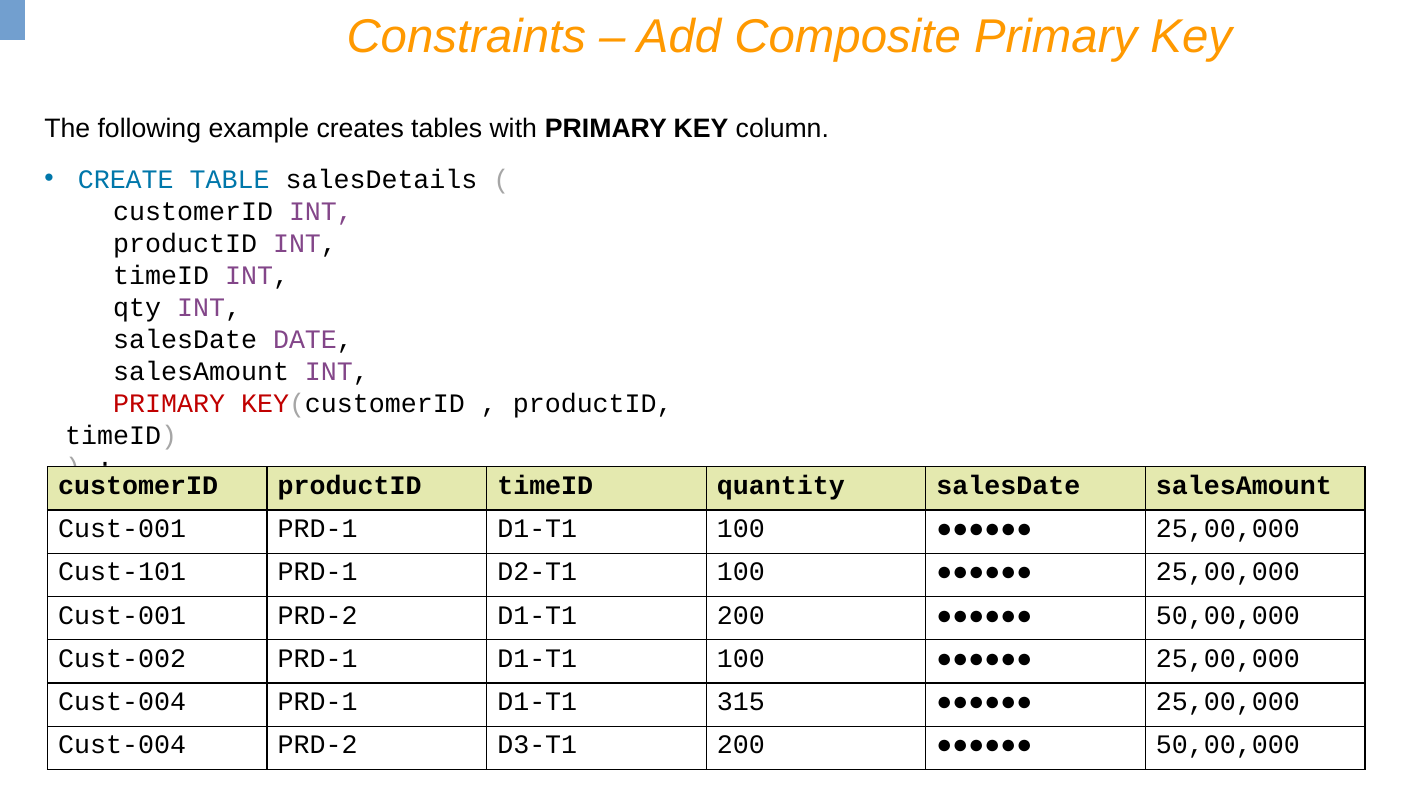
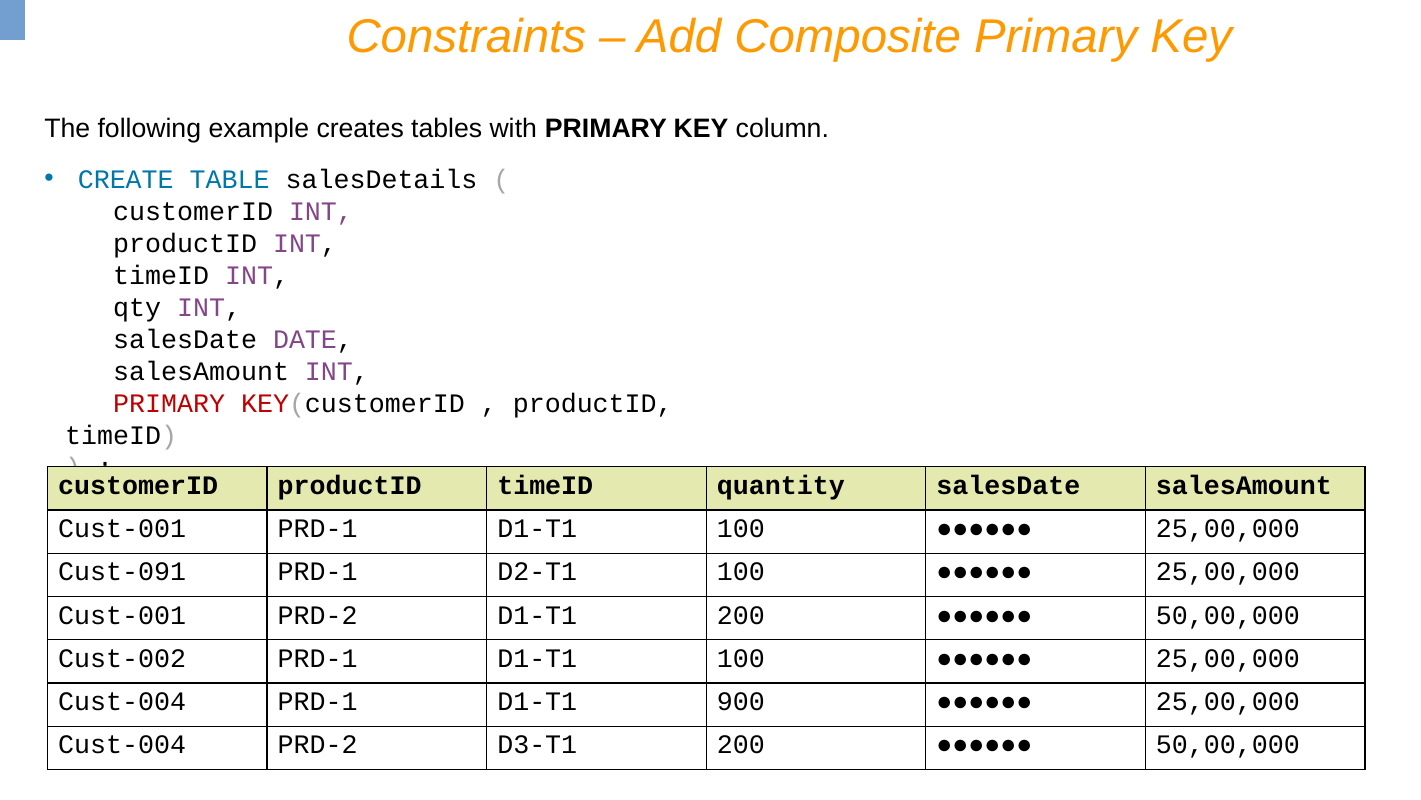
Cust-101: Cust-101 -> Cust-091 (122, 572)
315: 315 -> 900 (741, 701)
